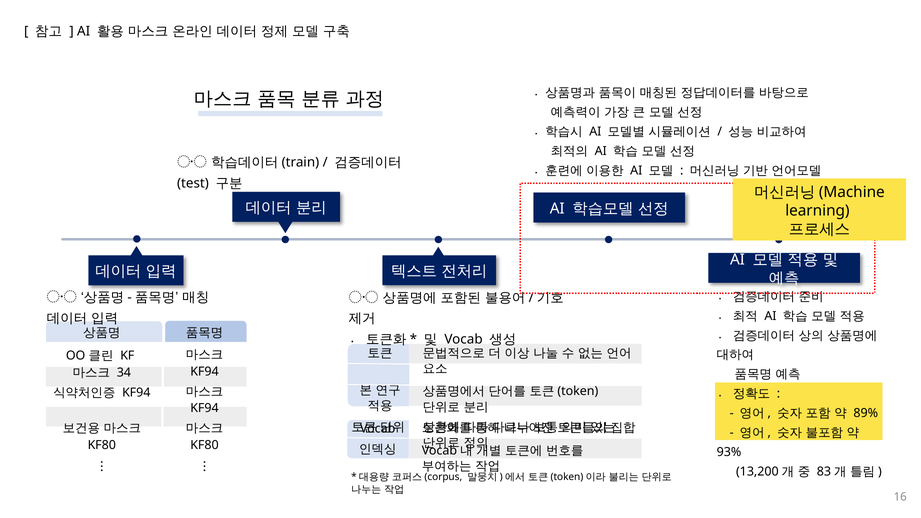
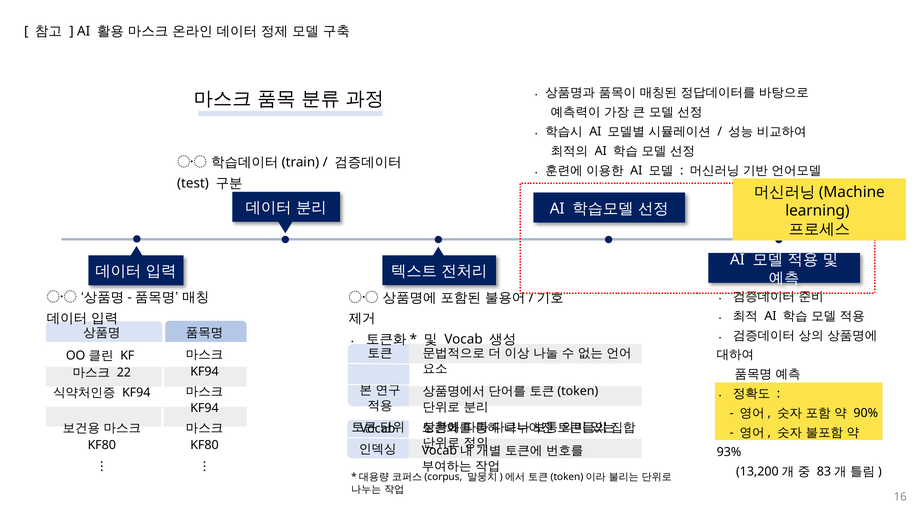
34: 34 -> 22 (124, 373)
89%: 89% -> 90% (866, 413)
